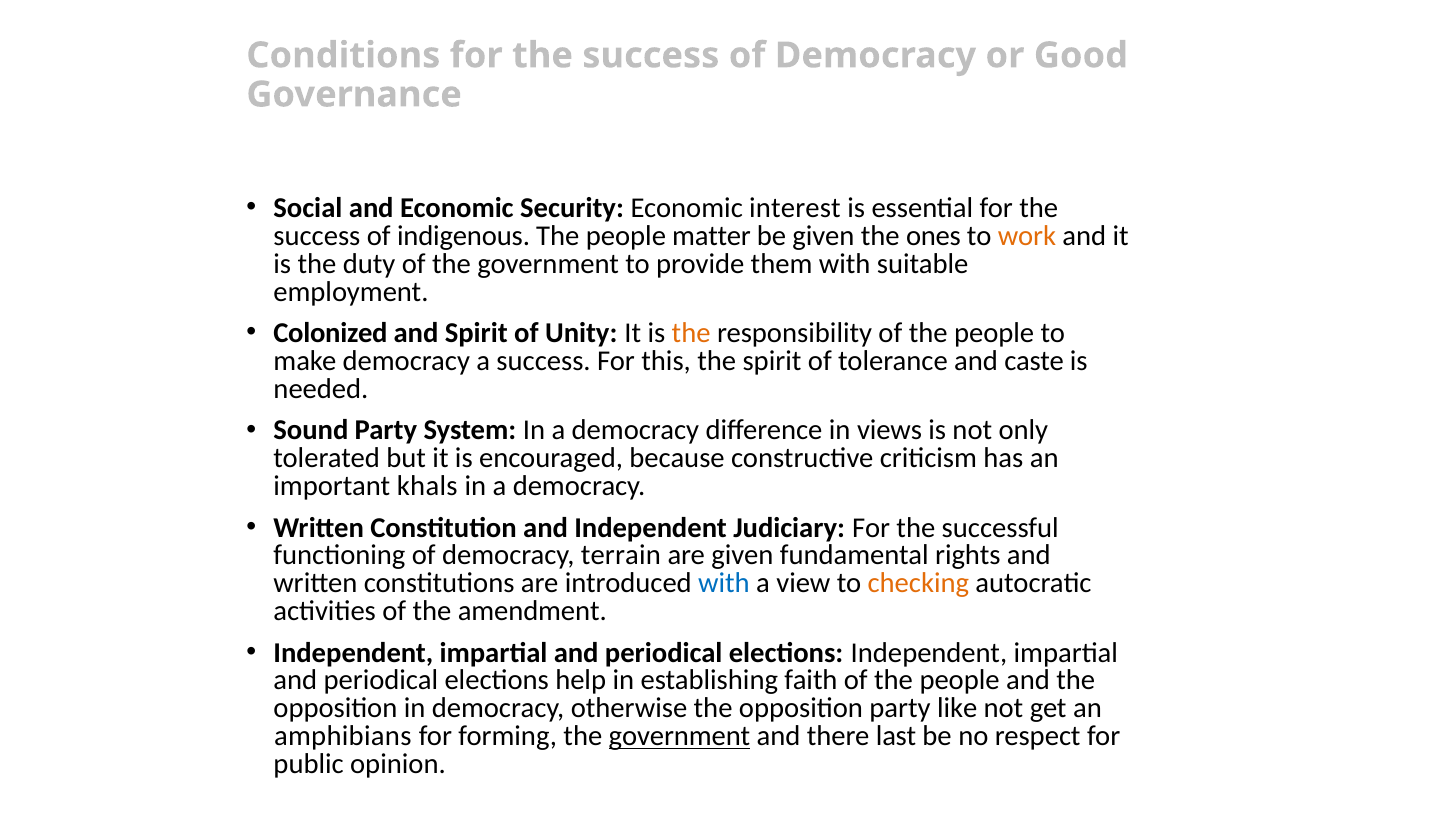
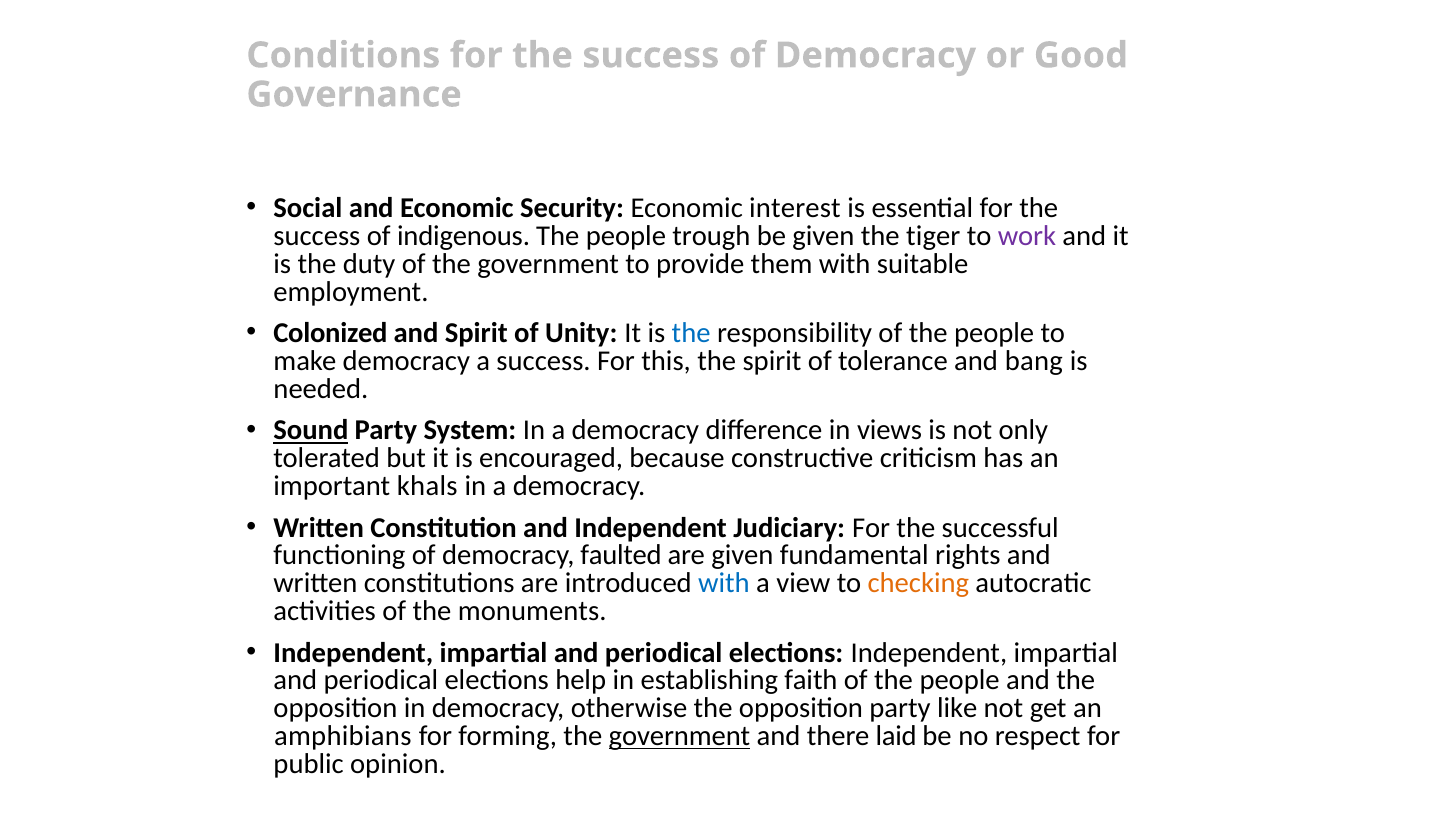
matter: matter -> trough (711, 236)
ones: ones -> tiger (933, 236)
work colour: orange -> purple (1027, 236)
the colour: orange -> blue (691, 333)
caste: caste -> bang (1034, 361)
Sound underline: none -> present (311, 431)
terrain: terrain -> faulted (621, 556)
amendment: amendment -> monuments (532, 611)
last: last -> laid (896, 736)
